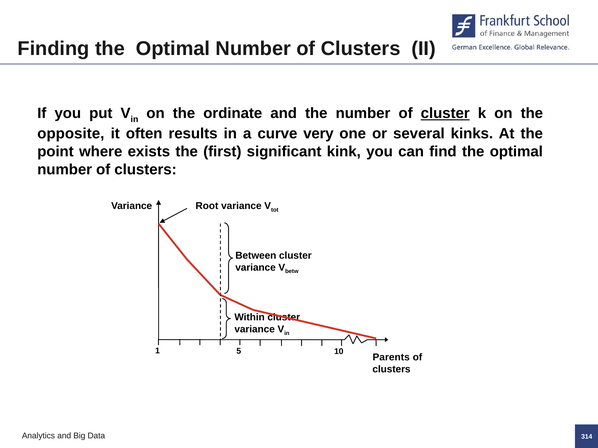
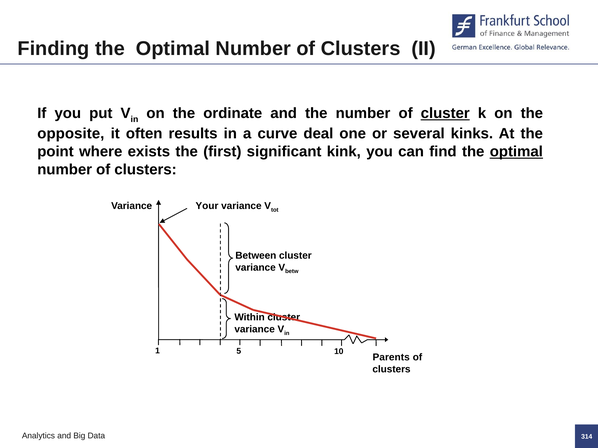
very: very -> deal (318, 134)
optimal underline: none -> present (516, 152)
Root: Root -> Your (207, 206)
